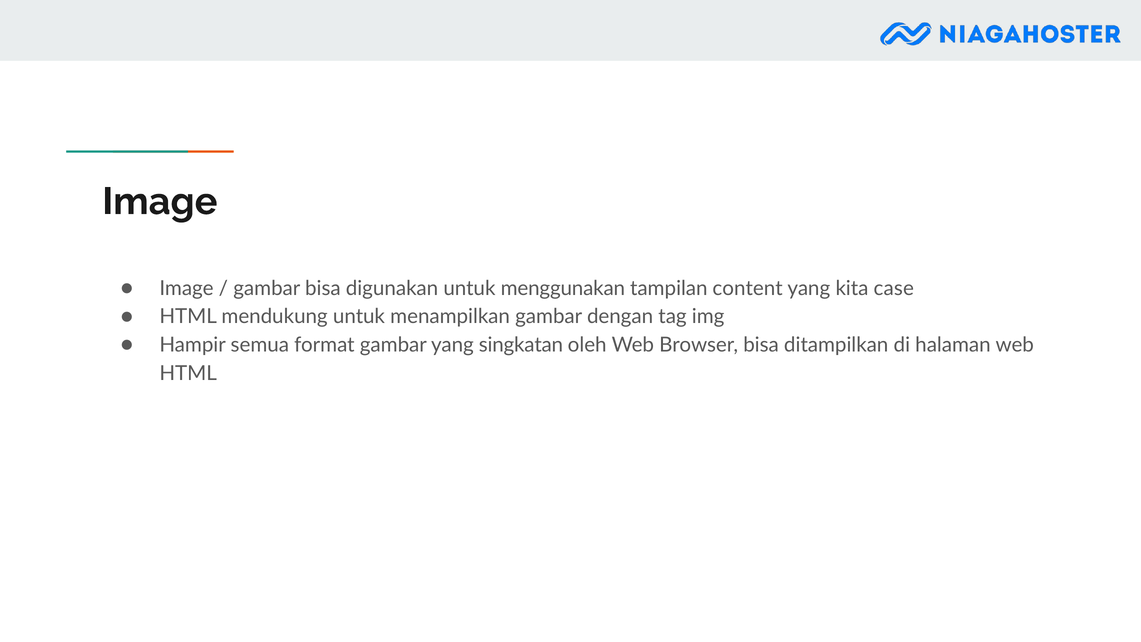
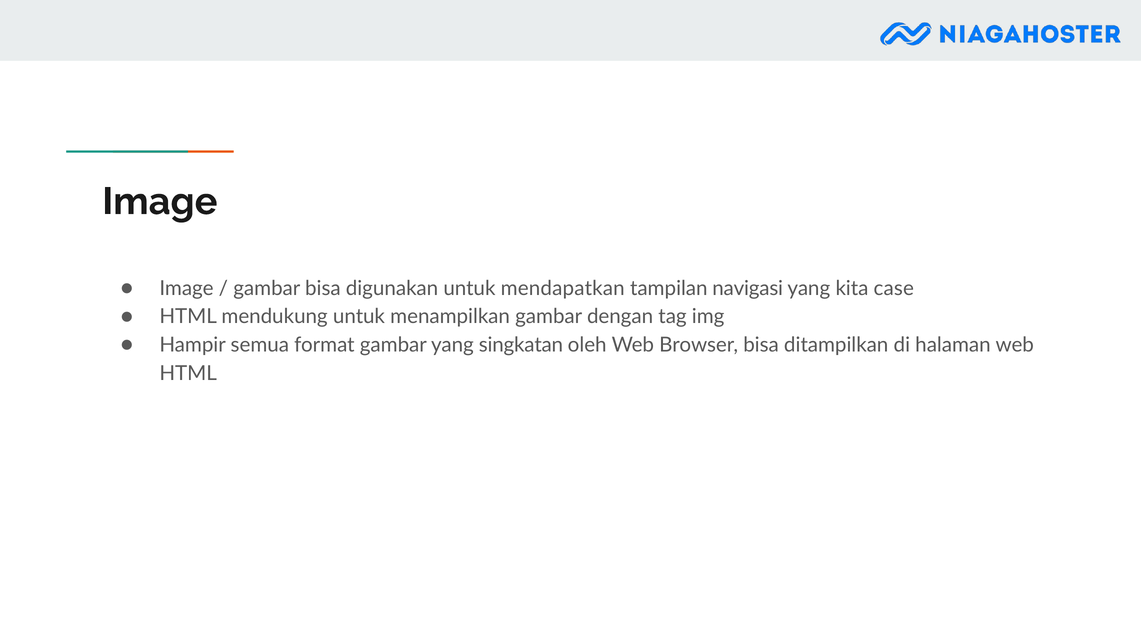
menggunakan: menggunakan -> mendapatkan (563, 288)
content: content -> navigasi (748, 288)
